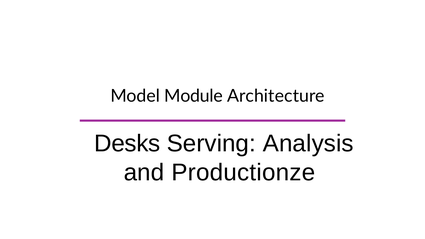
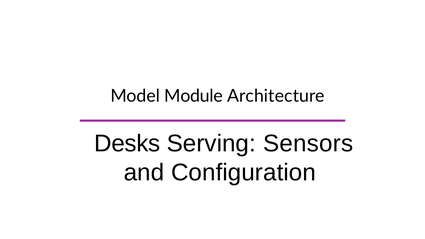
Analysis: Analysis -> Sensors (308, 143)
Productionze: Productionze -> Configuration (243, 172)
